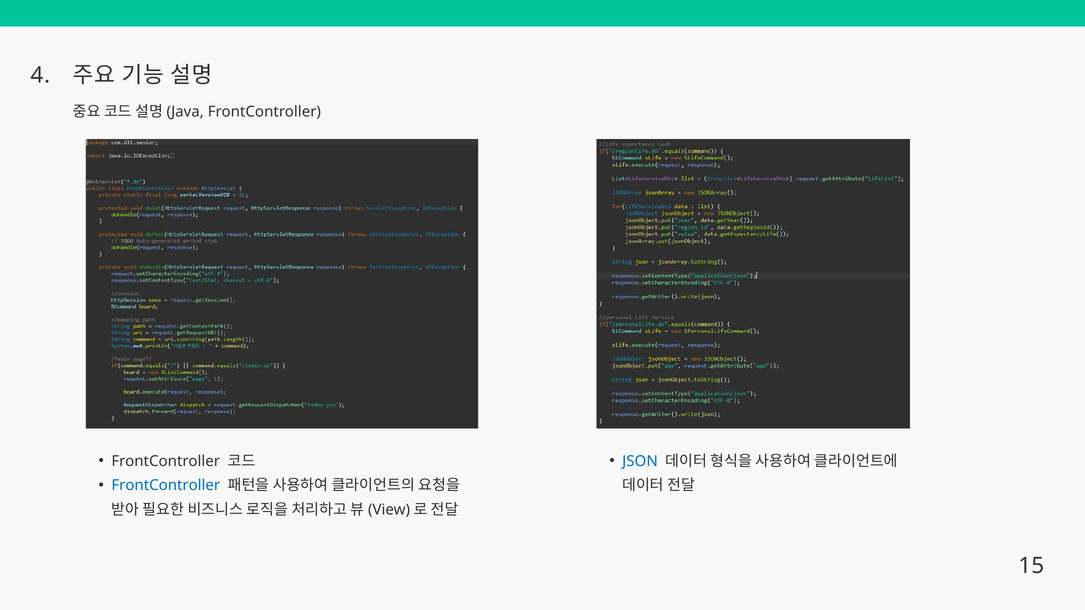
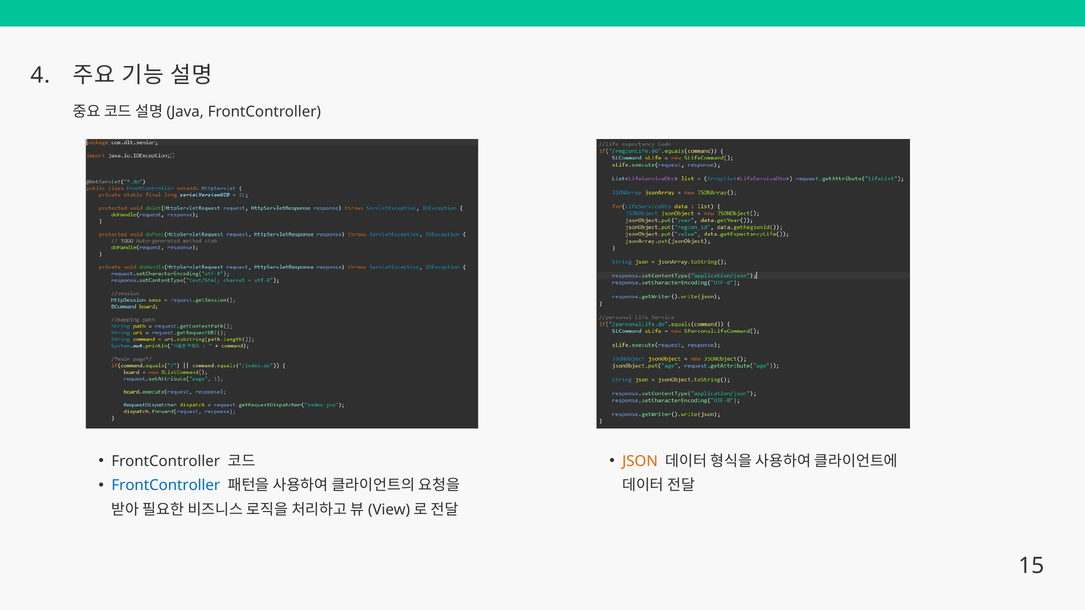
JSON colour: blue -> orange (640, 462)
